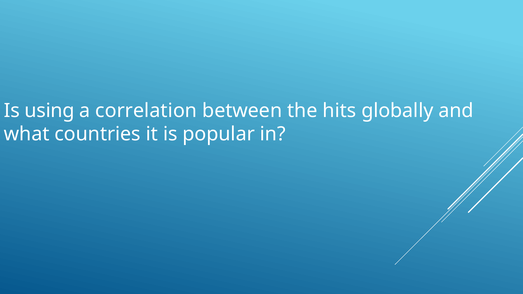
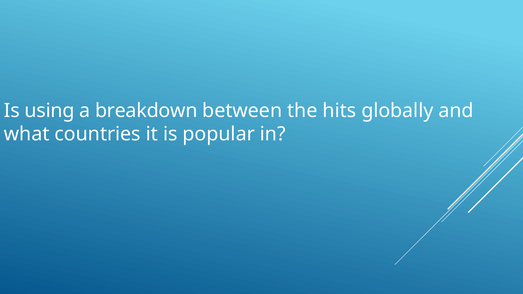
correlation: correlation -> breakdown (146, 111)
